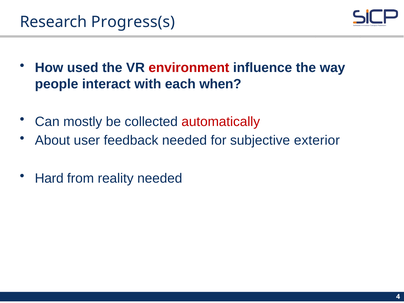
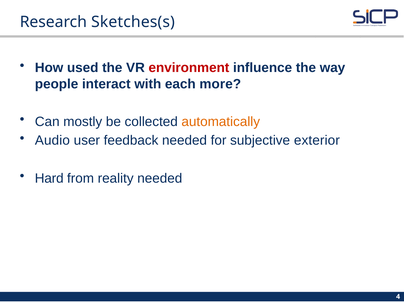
Progress(s: Progress(s -> Sketches(s (133, 22)
when: when -> more (220, 84)
automatically colour: red -> orange (221, 122)
About: About -> Audio (52, 141)
